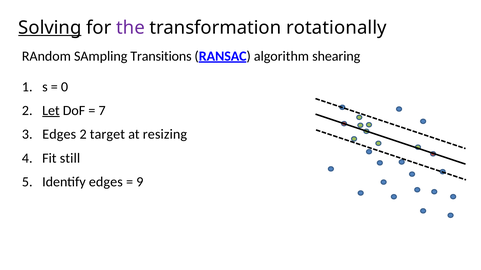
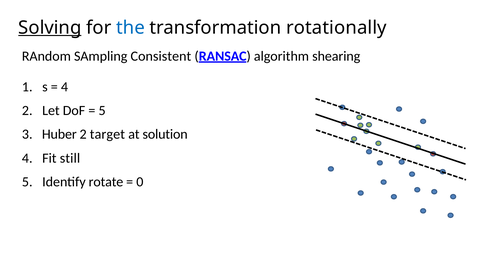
the colour: purple -> blue (131, 28)
Transitions: Transitions -> Consistent (161, 56)
0: 0 -> 4 (65, 87)
Let underline: present -> none (51, 111)
7: 7 -> 5 (102, 111)
3 Edges: Edges -> Huber (59, 135)
resizing: resizing -> solution (165, 135)
Identify edges: edges -> rotate (106, 182)
9: 9 -> 0 (140, 182)
